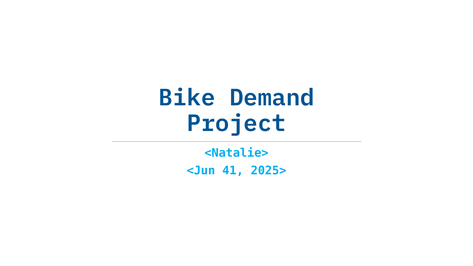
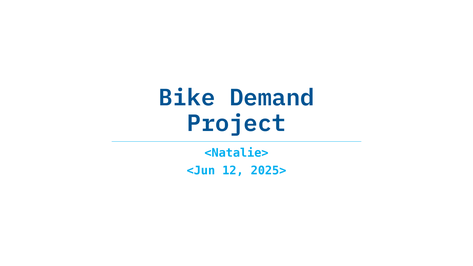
41: 41 -> 12 (233, 171)
